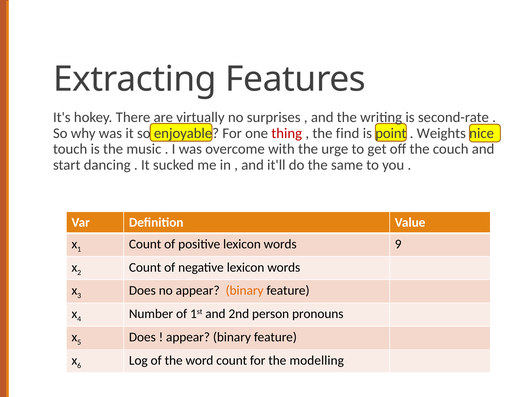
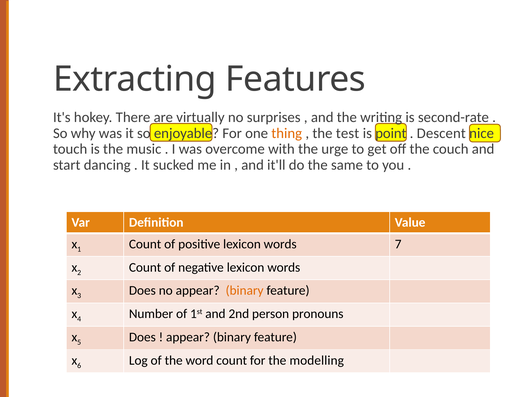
thing colour: red -> orange (287, 133)
find: find -> test (348, 133)
Weights: Weights -> Descent (441, 133)
9: 9 -> 7 (398, 244)
